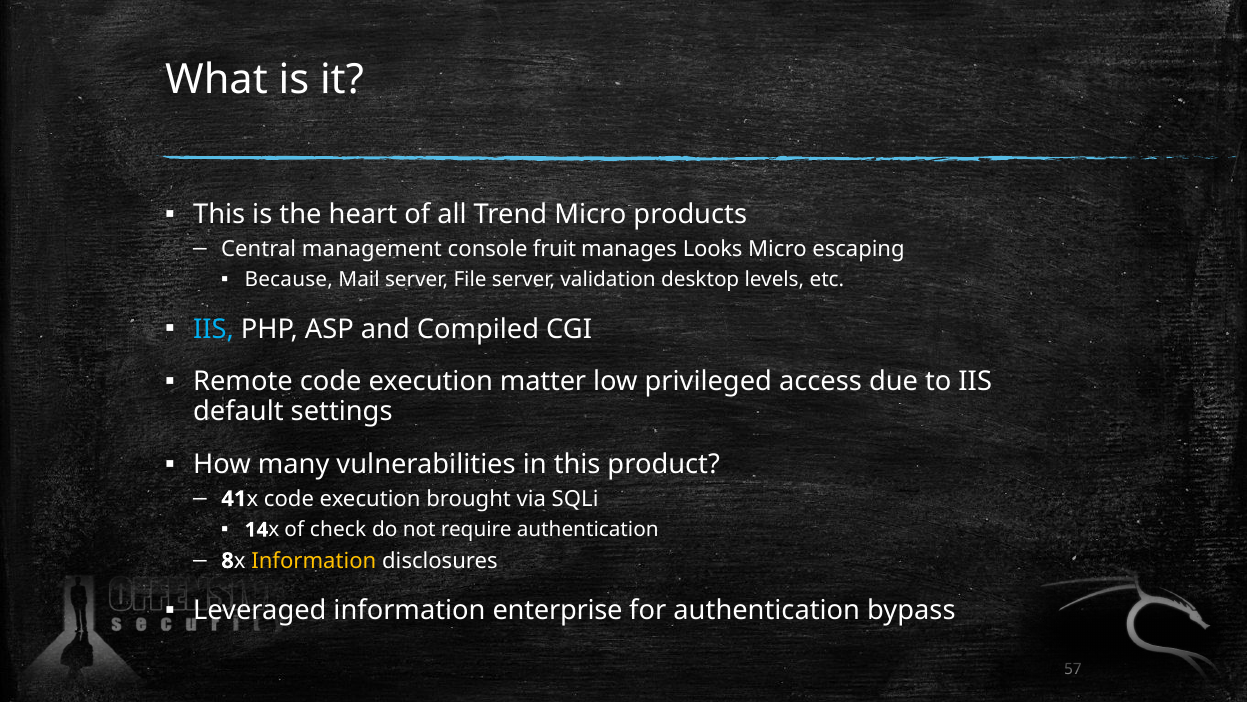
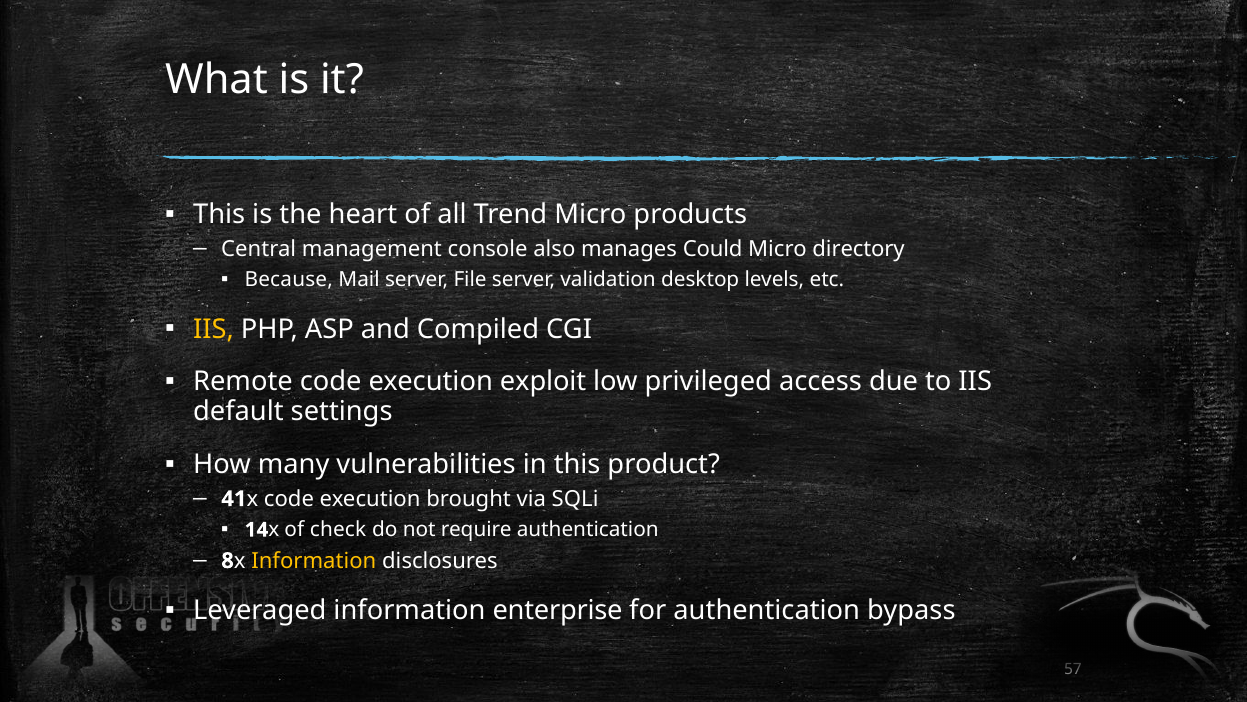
fruit: fruit -> also (554, 249)
Looks: Looks -> Could (713, 249)
escaping: escaping -> directory (859, 249)
IIS colour: light blue -> yellow (214, 329)
matter: matter -> exploit (543, 382)
